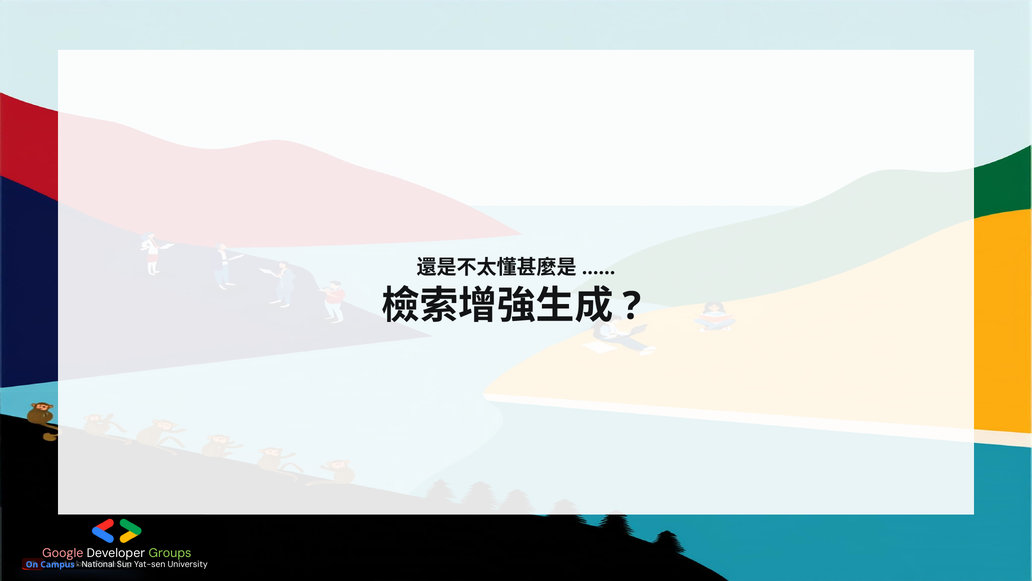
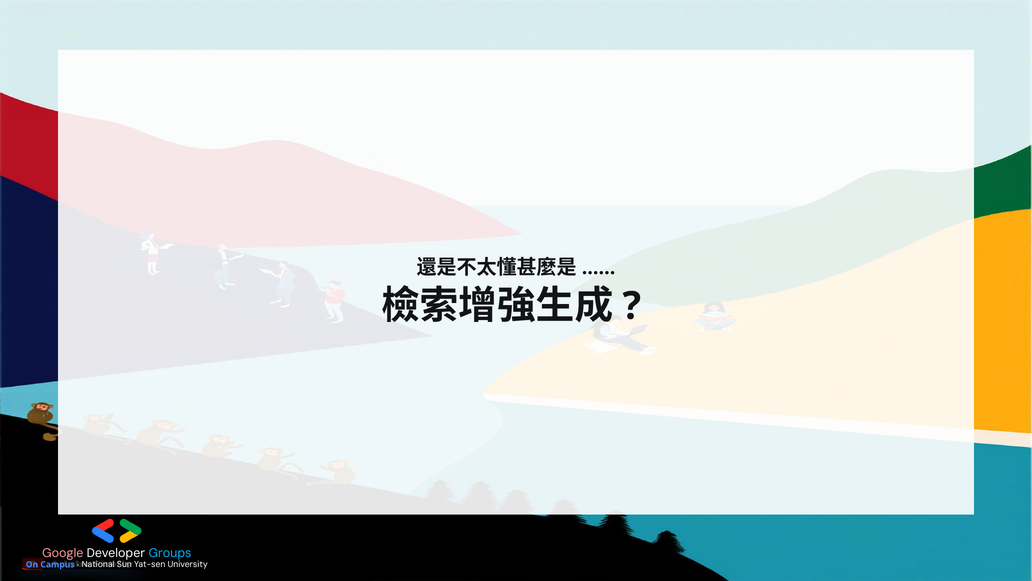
Groups colour: light green -> light blue (170, 553)
